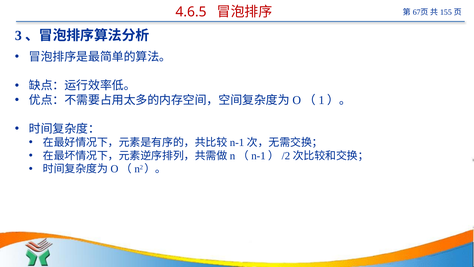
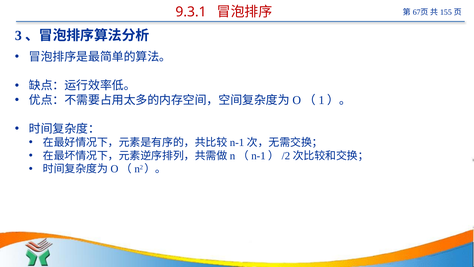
4.6.5: 4.6.5 -> 9.3.1 (191, 12)
